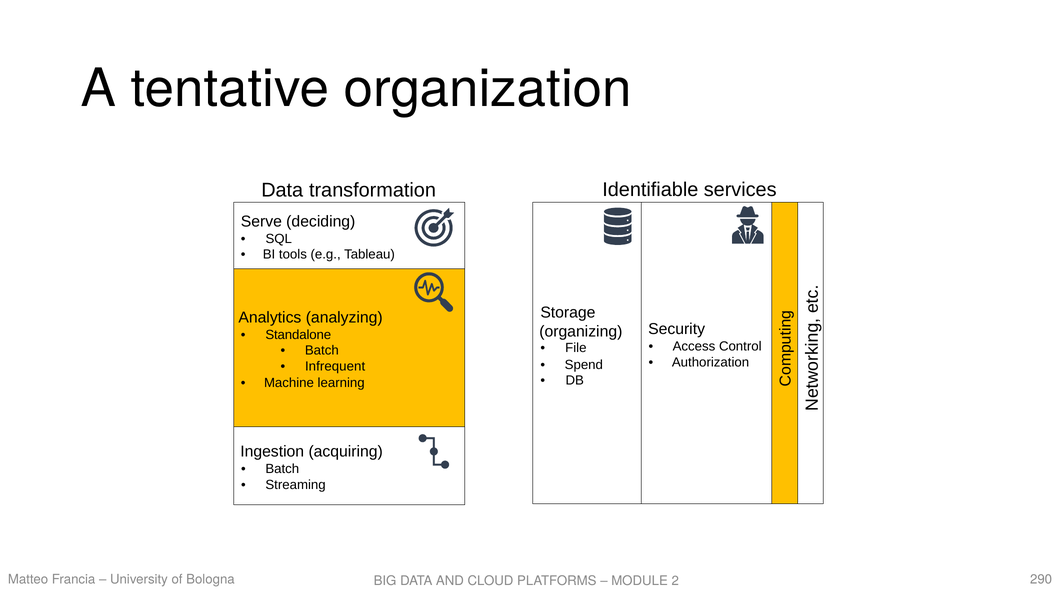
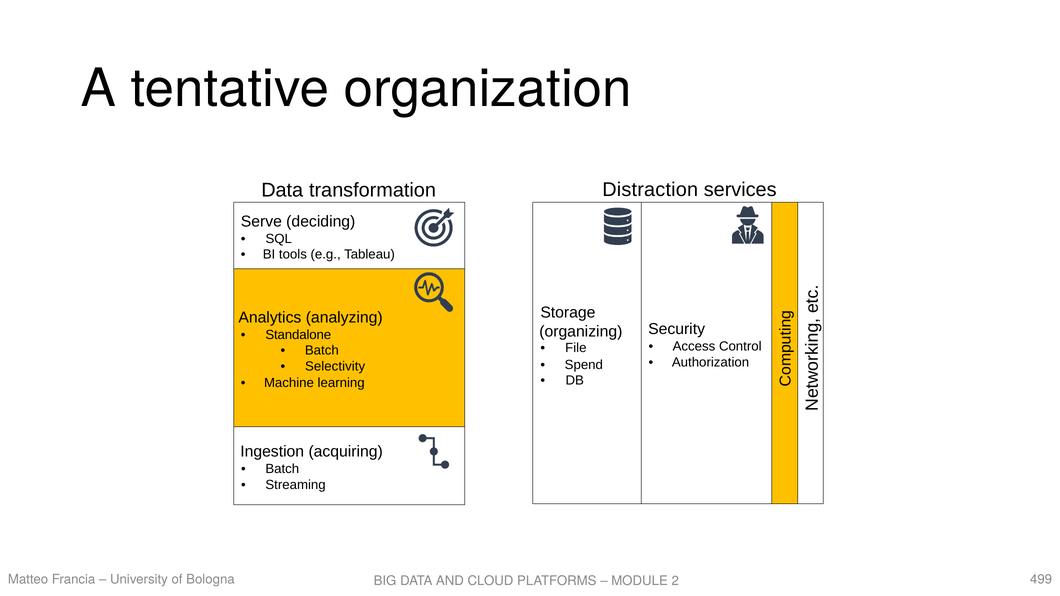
Identifiable: Identifiable -> Distraction (650, 190)
Infrequent: Infrequent -> Selectivity (335, 366)
290: 290 -> 499 (1041, 580)
